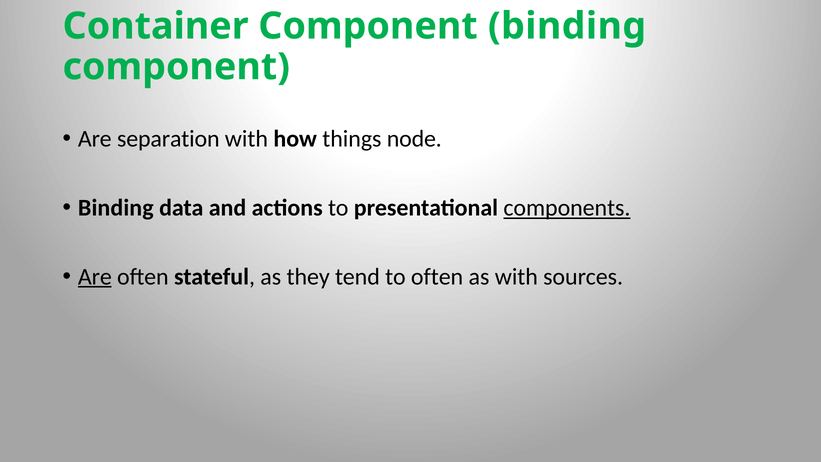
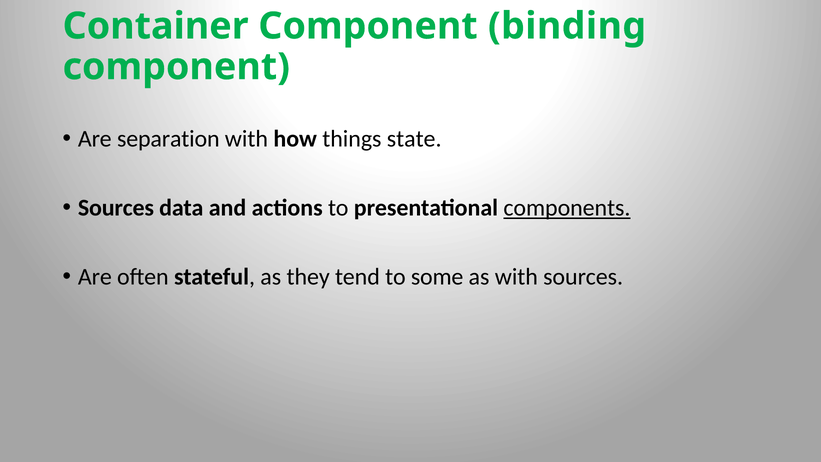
node: node -> state (414, 139)
Binding: Binding -> Sources (116, 208)
Are underline: present -> none (95, 277)
to often: often -> some (437, 277)
